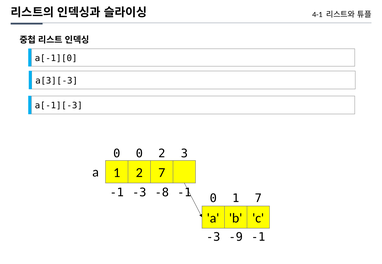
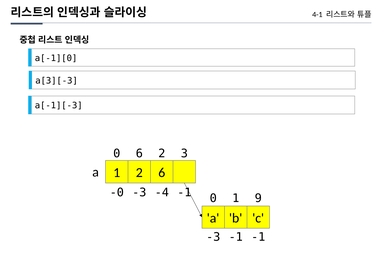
0 0: 0 -> 6 (139, 154)
2 7: 7 -> 6 (162, 173)
-1: -1 -> -0 (117, 193)
-8: -8 -> -4 (162, 193)
1 7: 7 -> 9 (258, 198)
-3 -9: -9 -> -1 (236, 237)
